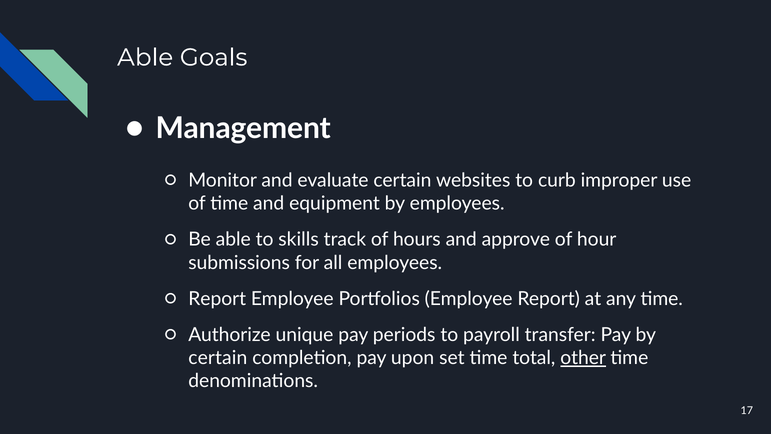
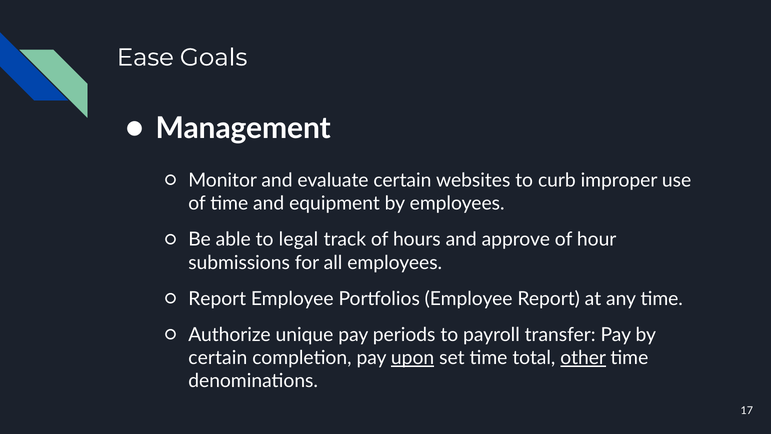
Able: Able -> Ease (145, 57)
skills: skills -> legal (298, 239)
upon underline: none -> present (413, 358)
